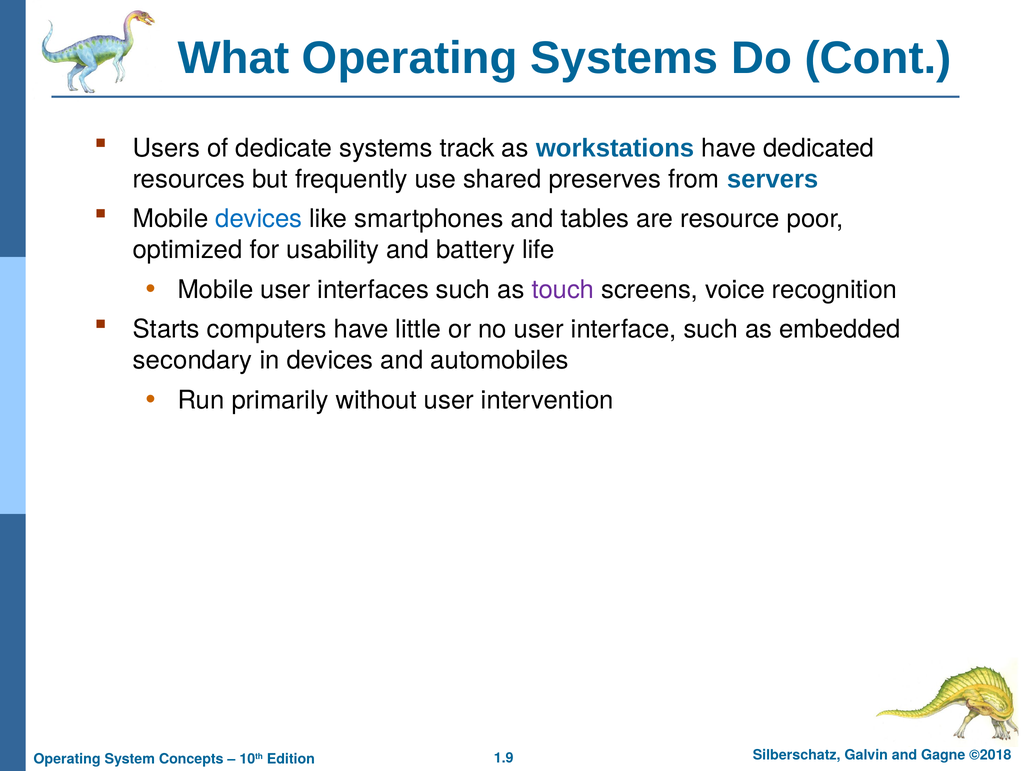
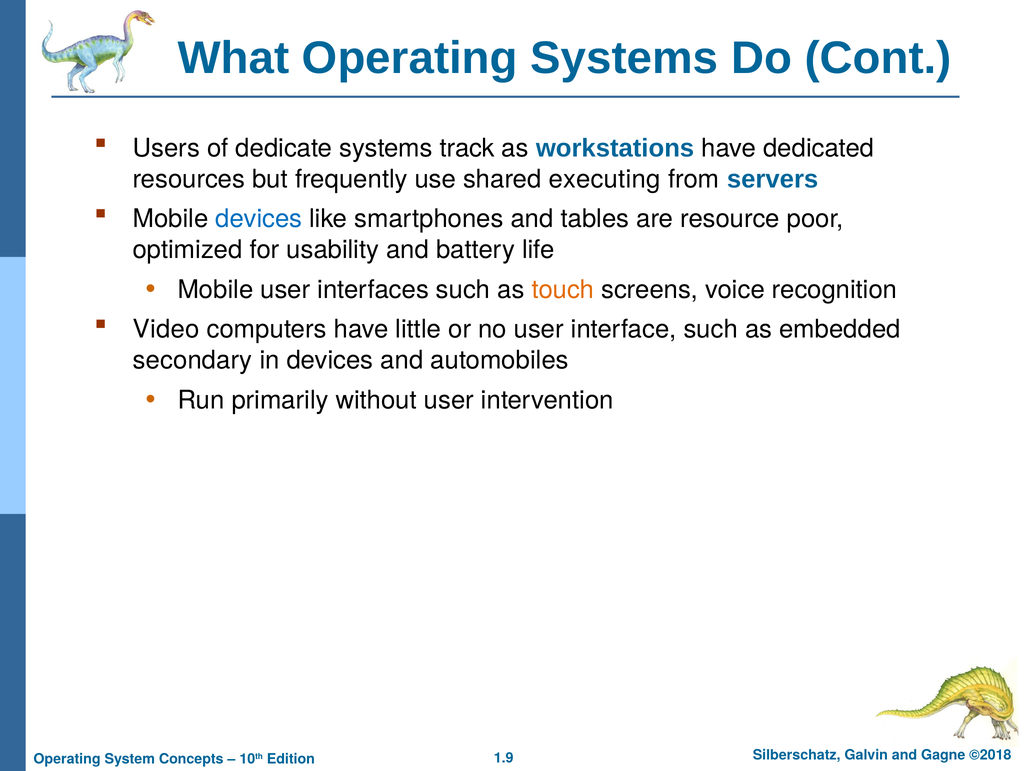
preserves: preserves -> executing (605, 179)
touch colour: purple -> orange (563, 290)
Starts: Starts -> Video (166, 330)
